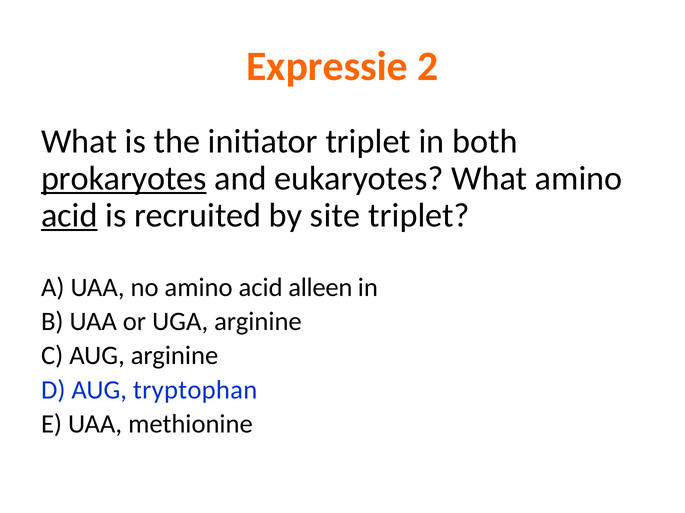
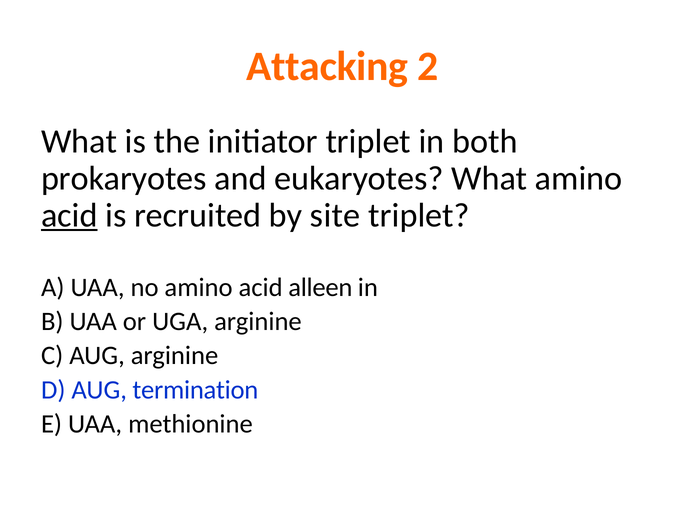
Expressie: Expressie -> Attacking (327, 66)
prokaryotes underline: present -> none (124, 179)
tryptophan: tryptophan -> termination (195, 390)
